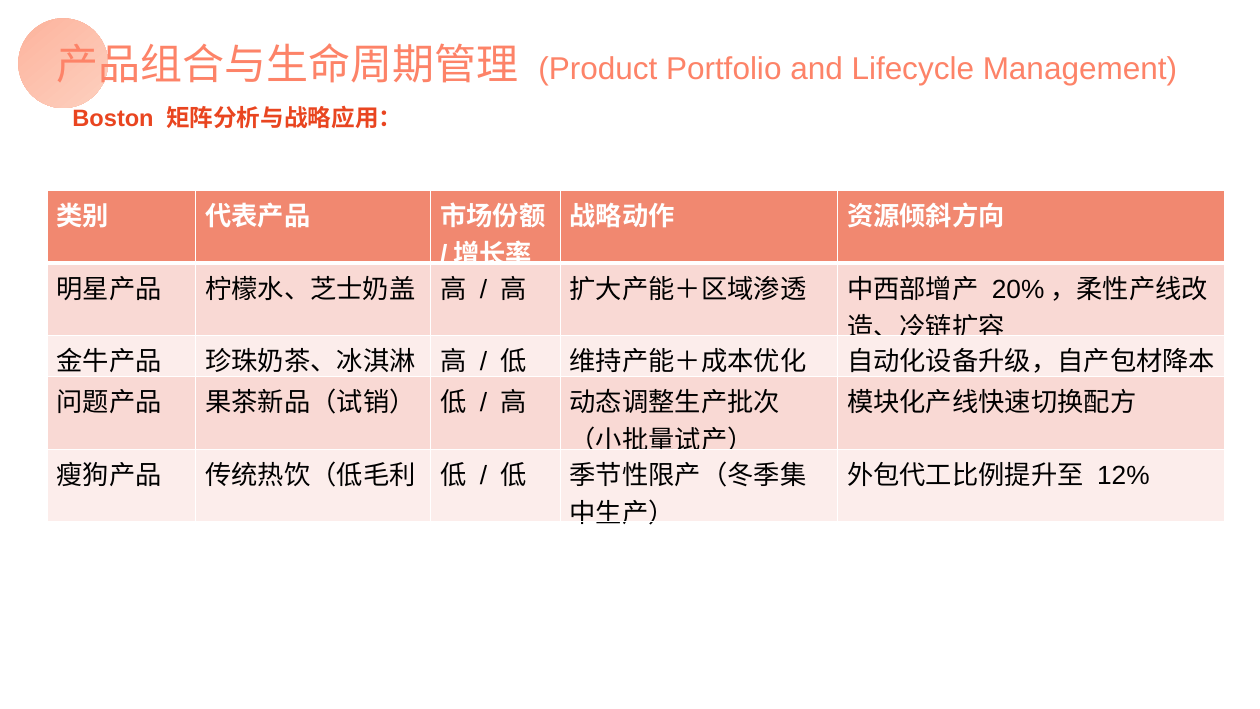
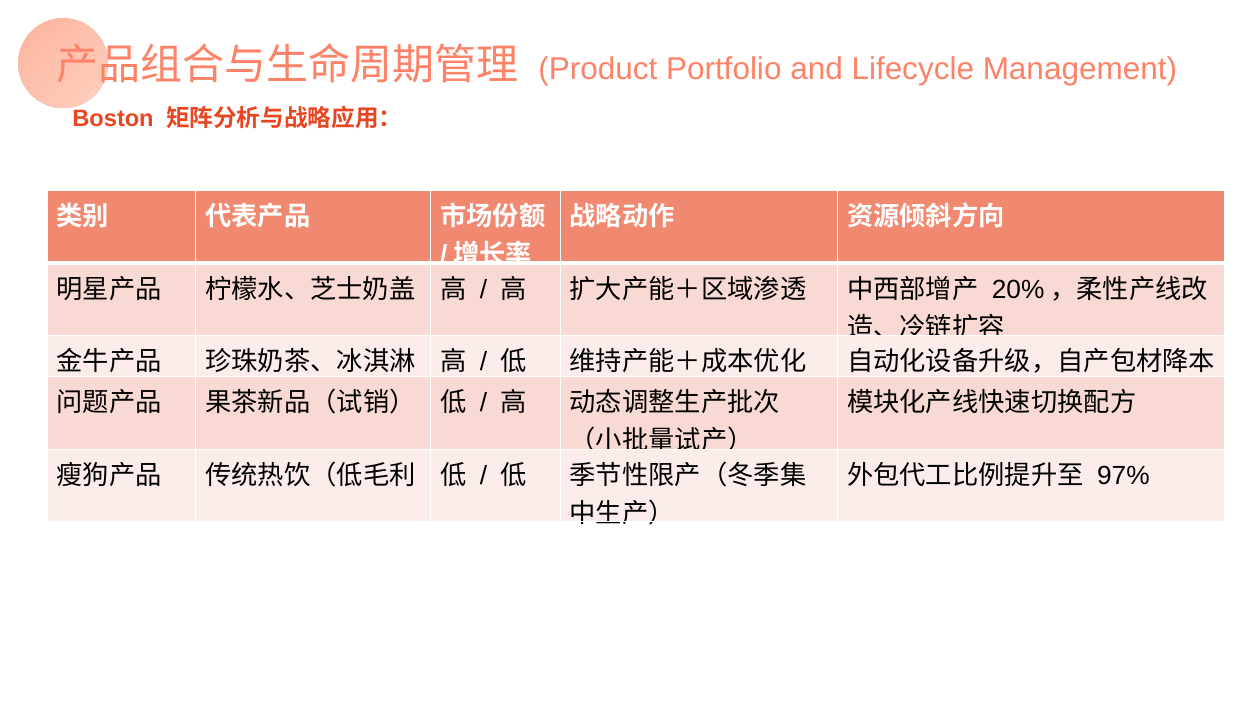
12%: 12% -> 97% (1123, 476)
